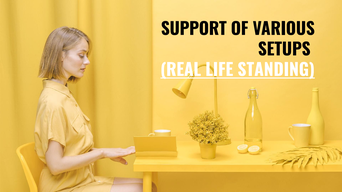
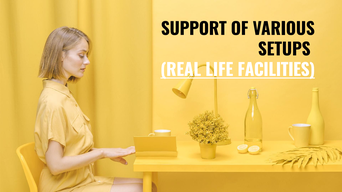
STANDING: STANDING -> FACILITIES (276, 70)
